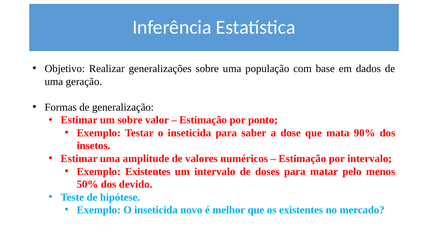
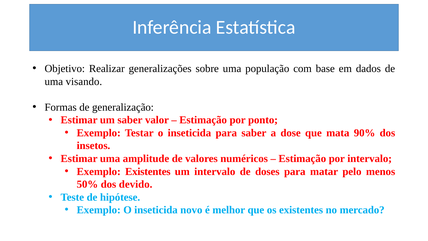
geração: geração -> visando (84, 81)
um sobre: sobre -> saber (130, 120)
